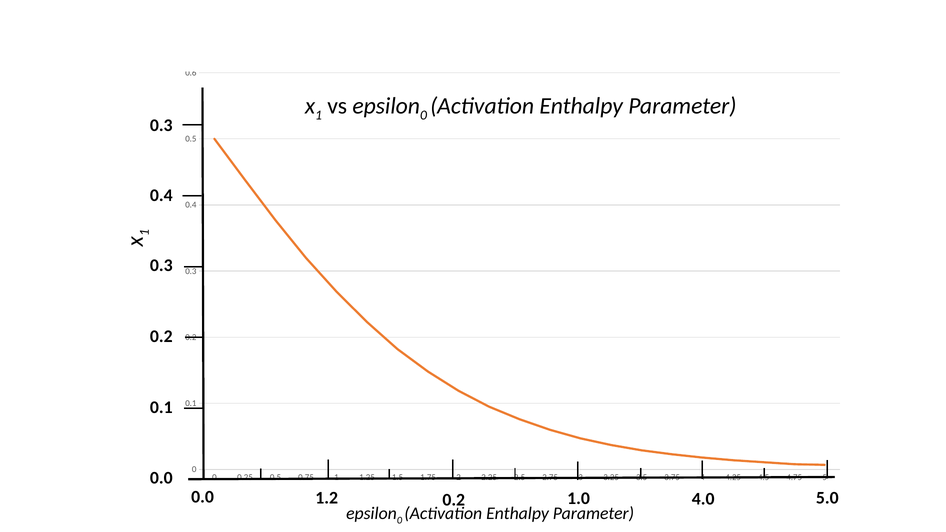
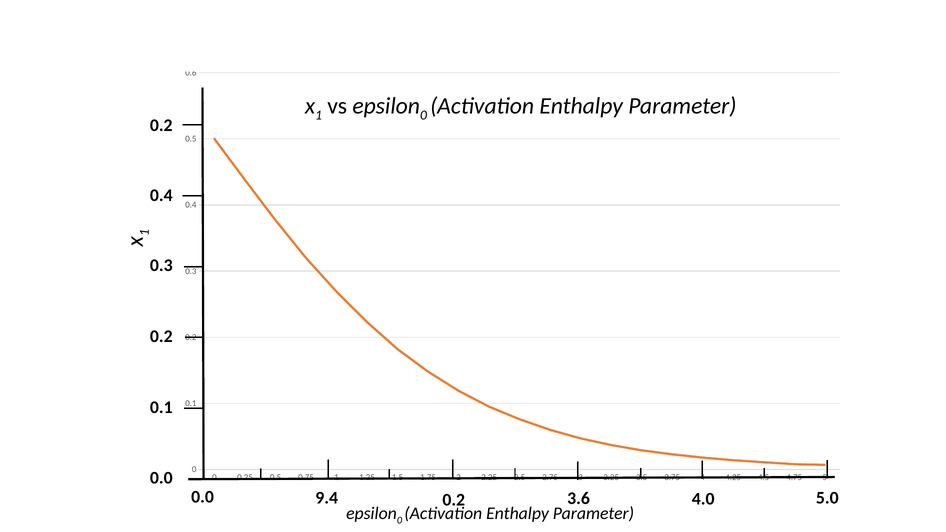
0.3: 0.3 -> 0.2 (161, 125)
1.2: 1.2 -> 9.4 (327, 498)
1.0: 1.0 -> 3.6 (579, 498)
